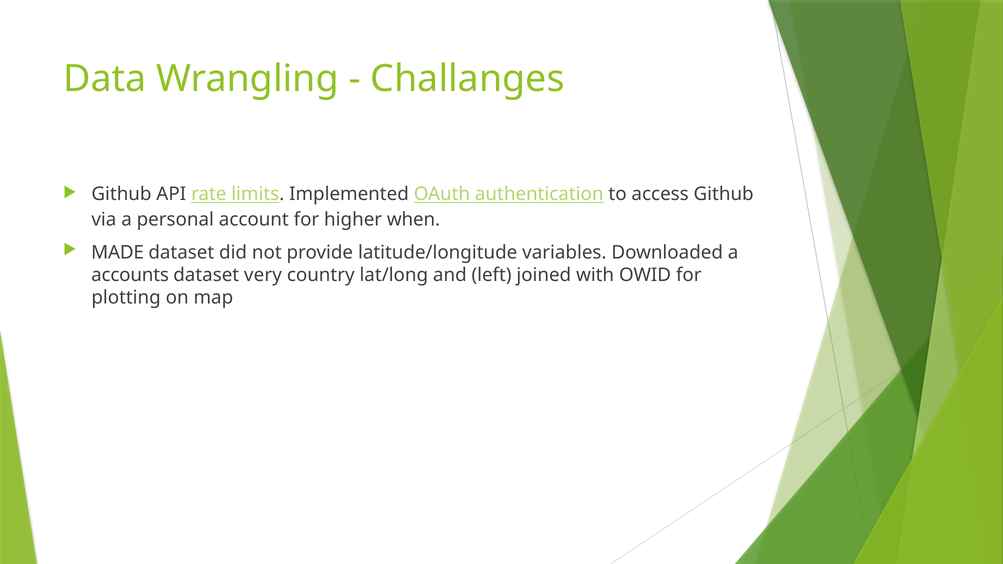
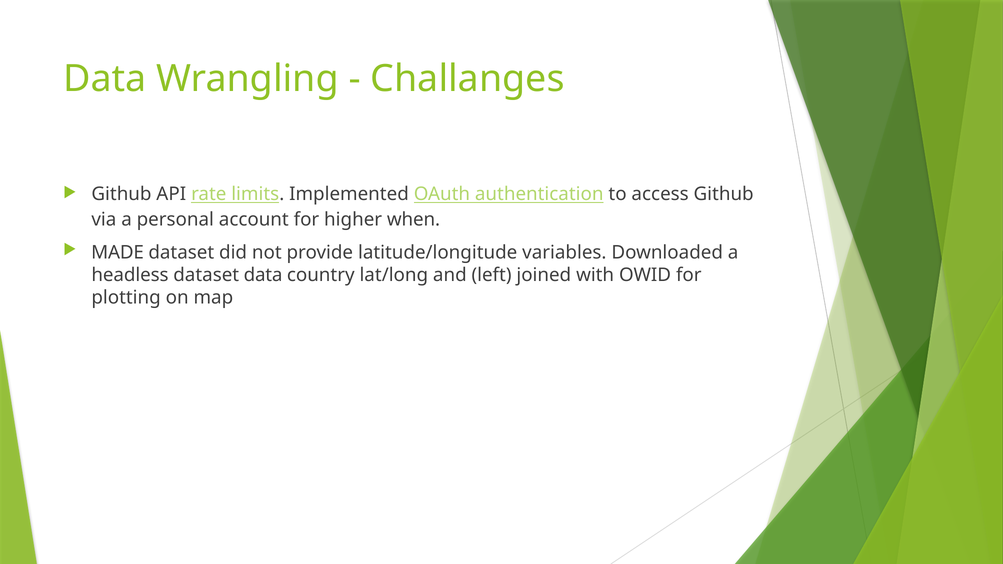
accounts: accounts -> headless (130, 275)
dataset very: very -> data (263, 275)
